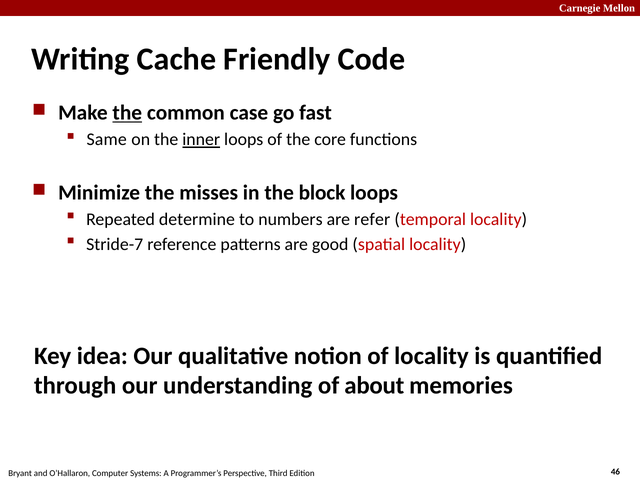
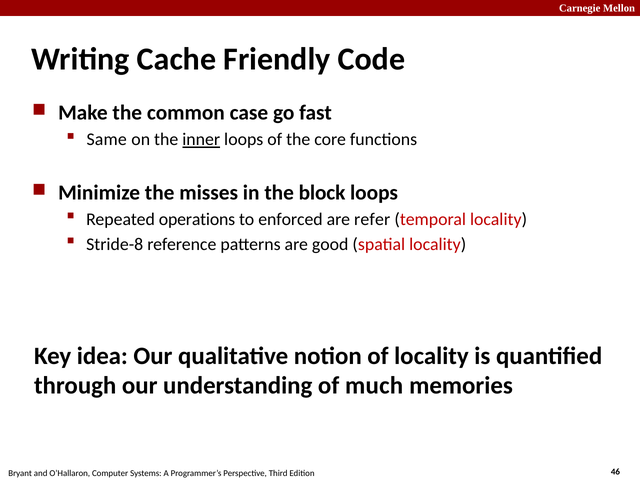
the underline: present -> none (127, 113)
determine: determine -> operations (197, 219)
numbers: numbers -> enforced (290, 219)
Stride-7: Stride-7 -> Stride-8 (115, 244)
about: about -> much (374, 386)
